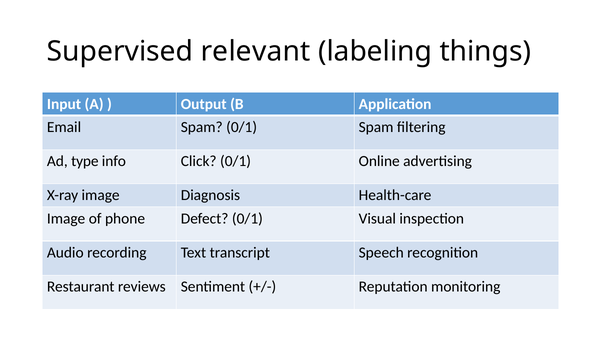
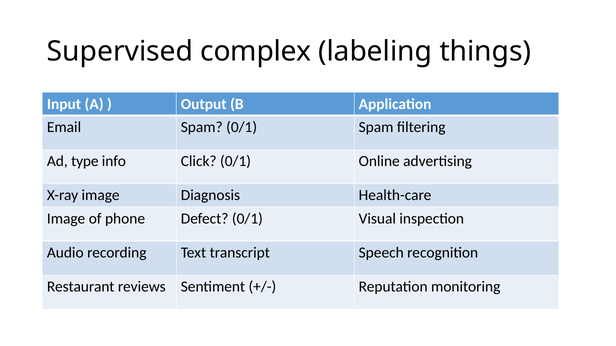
relevant: relevant -> complex (256, 52)
